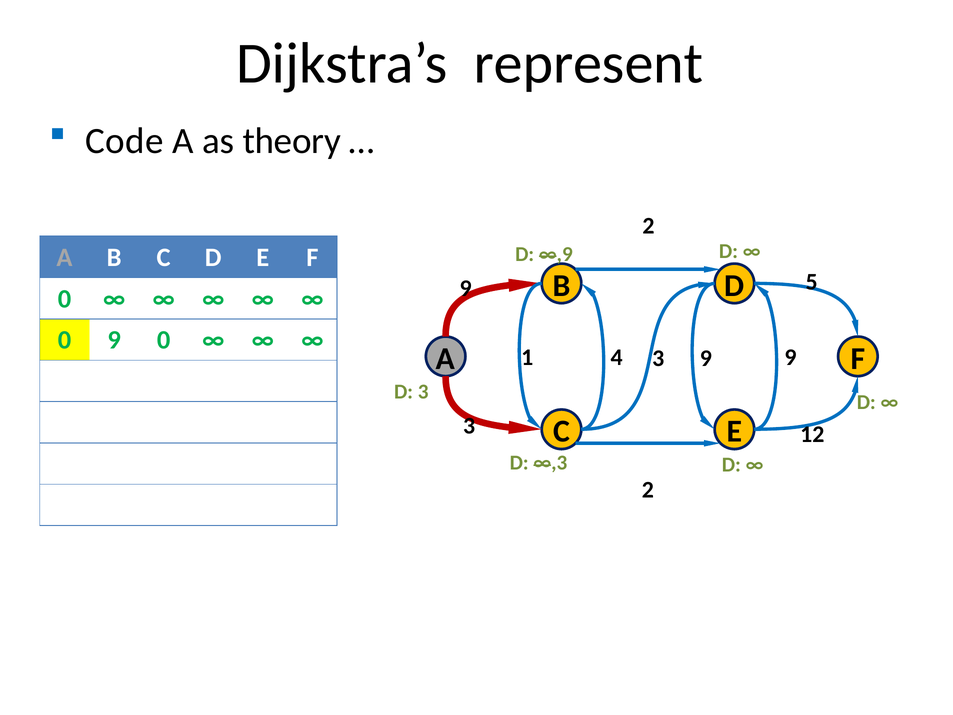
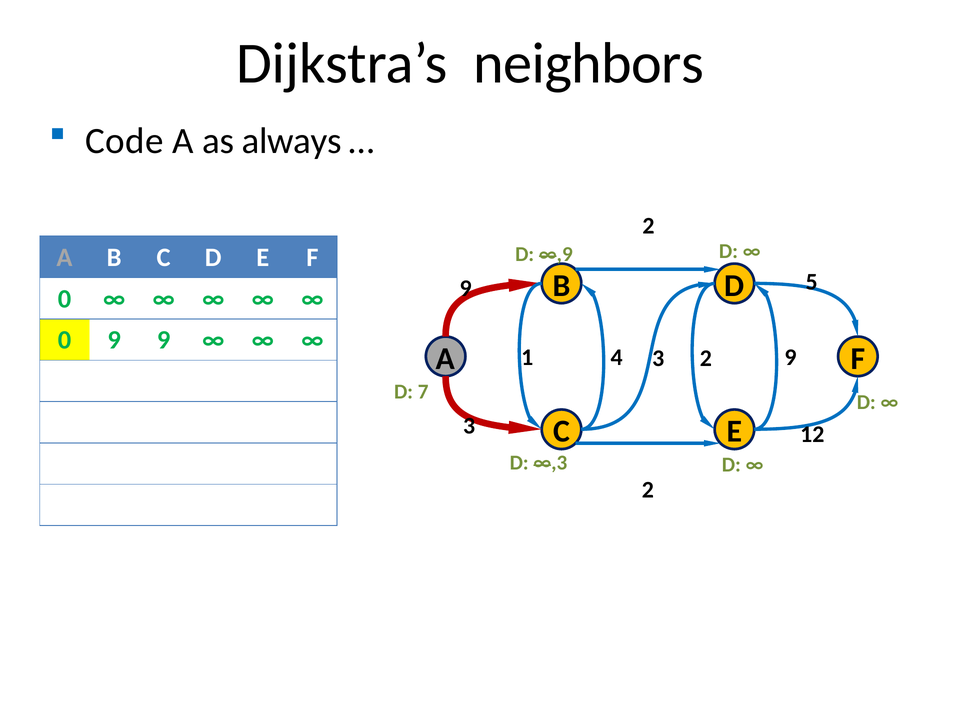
represent: represent -> neighbors (589, 63)
theory: theory -> always (292, 141)
9 0: 0 -> 9 (164, 340)
4 9: 9 -> 2 (706, 358)
D 3: 3 -> 7 (423, 392)
